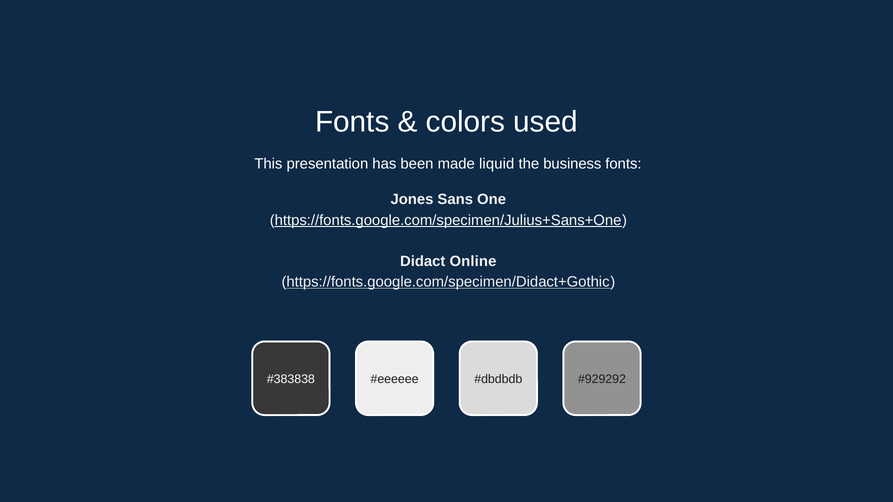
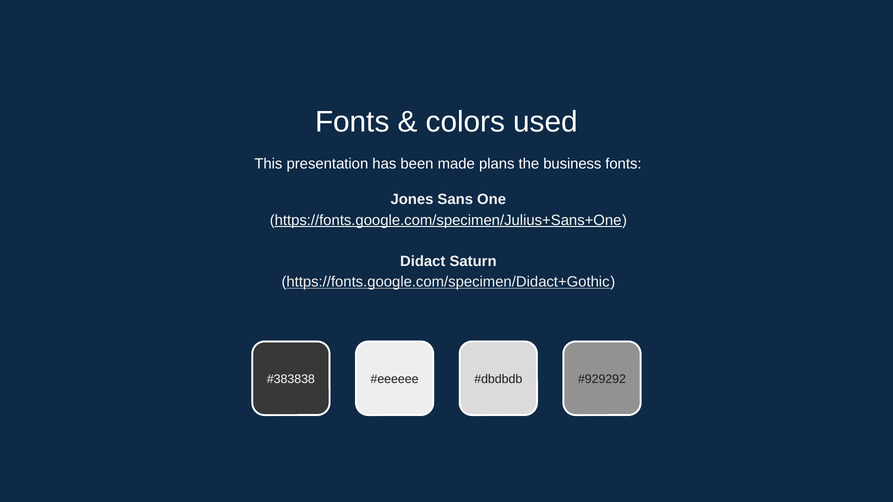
liquid: liquid -> plans (497, 164)
Online: Online -> Saturn (473, 261)
